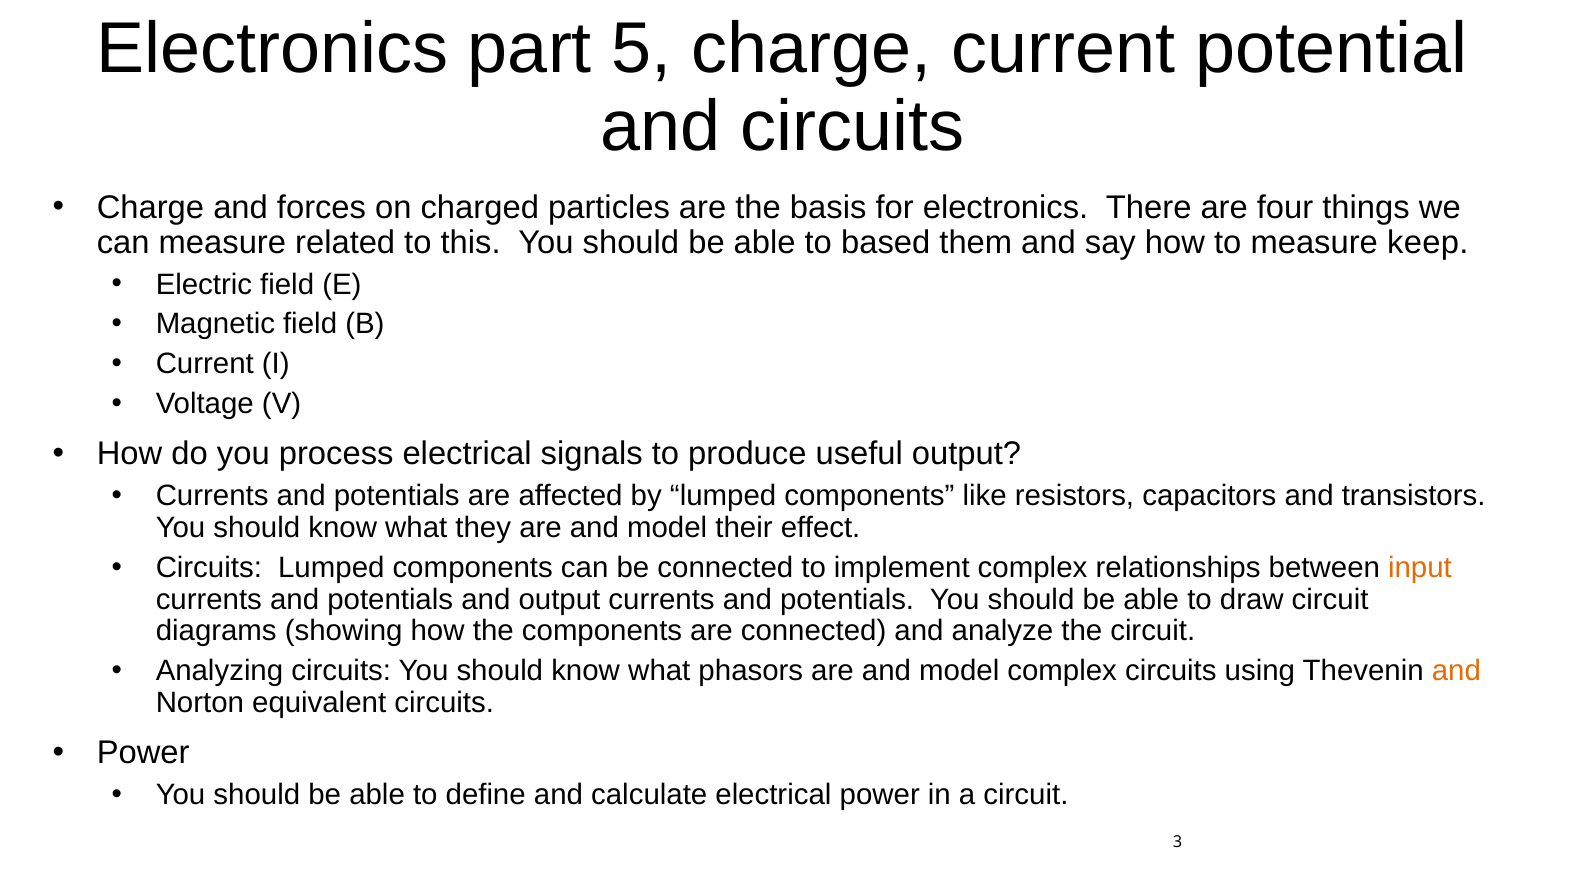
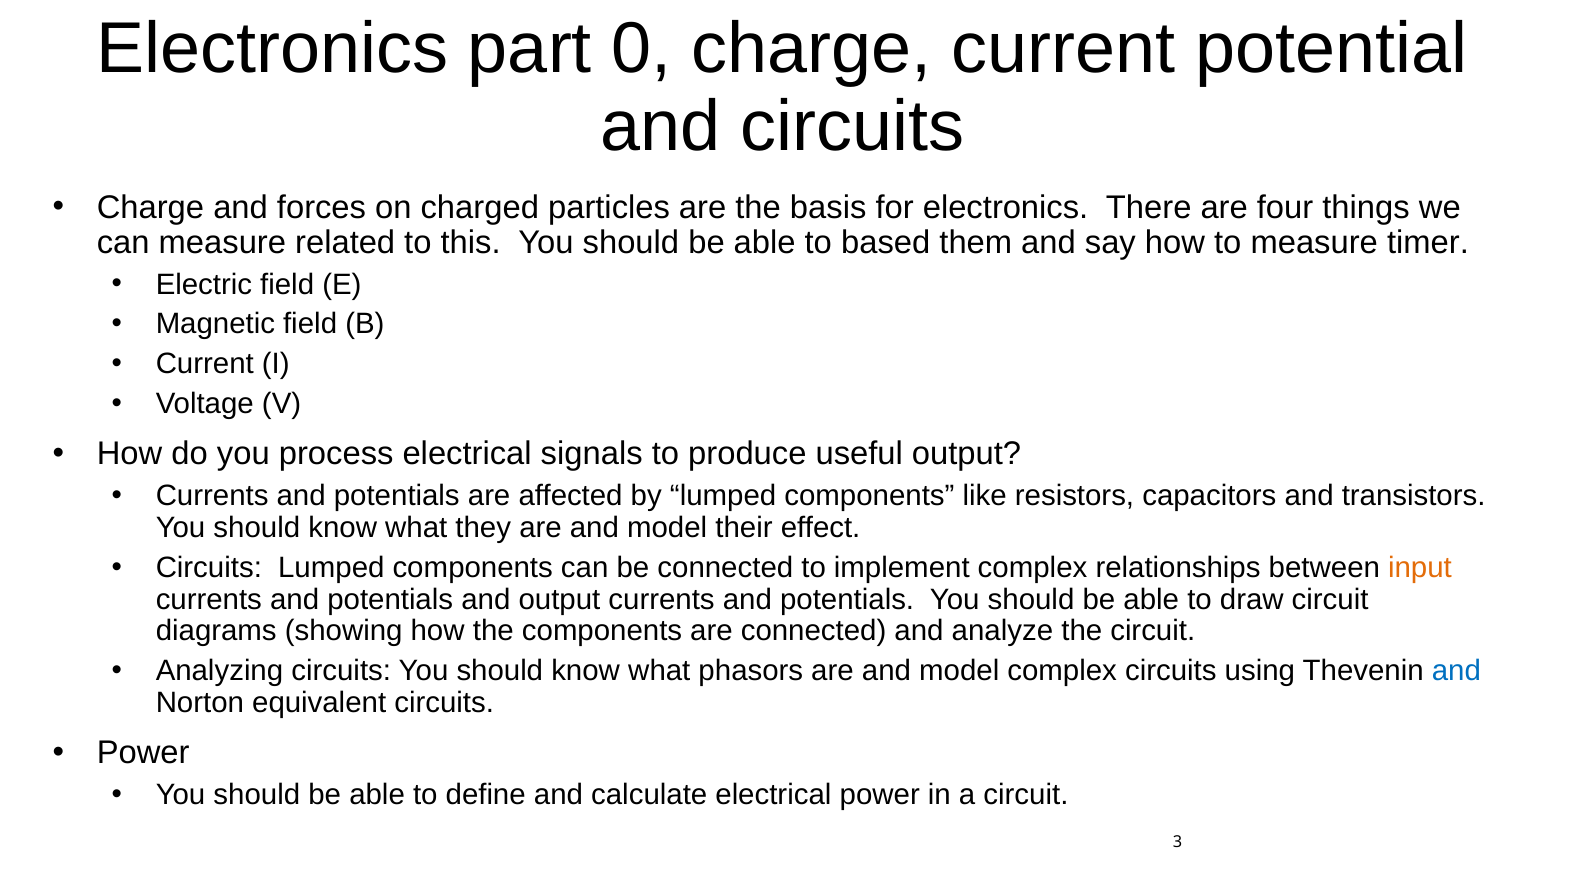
5: 5 -> 0 (642, 49)
keep: keep -> timer (1428, 243)
and colour: orange -> blue (1456, 671)
